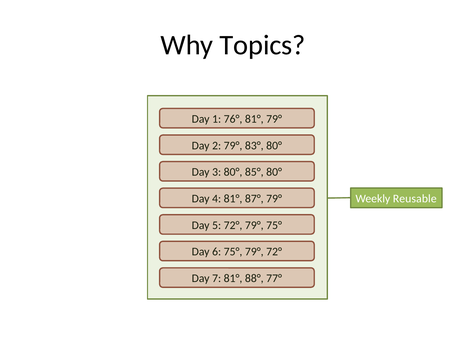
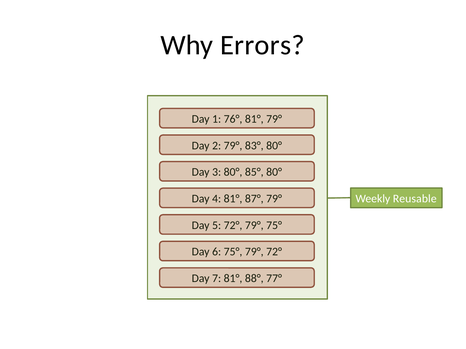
Topics: Topics -> Errors (262, 45)
